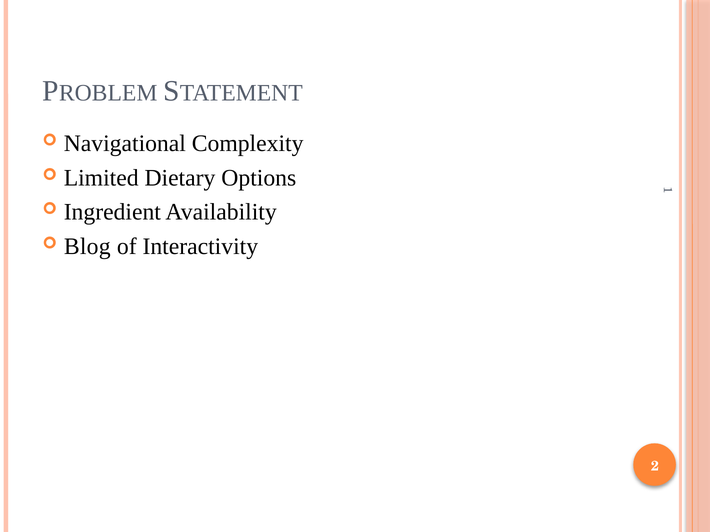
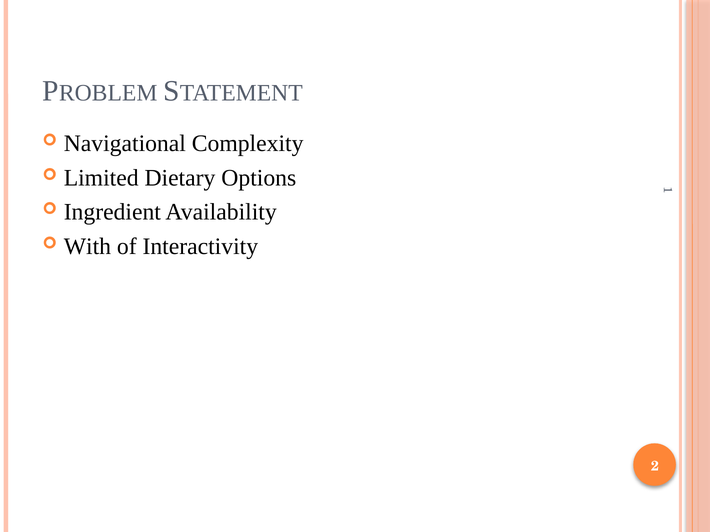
Blog: Blog -> With (87, 247)
